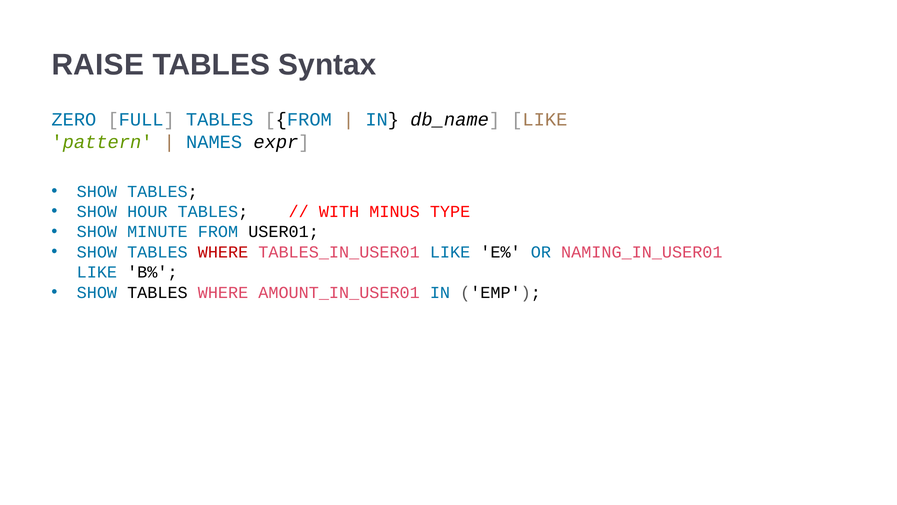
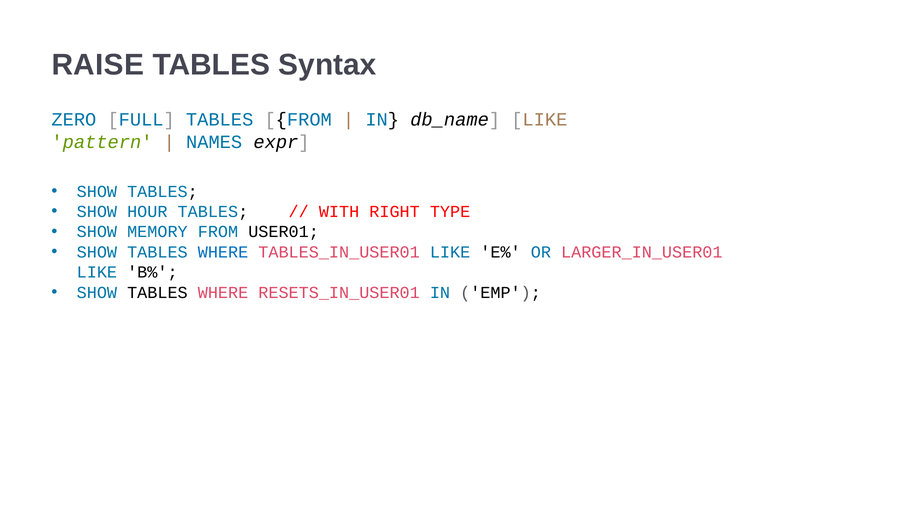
MINUS: MINUS -> RIGHT (395, 211)
MINUTE: MINUTE -> MEMORY (157, 232)
WHERE colour: red -> blue (223, 252)
NAMING_IN_USER01: NAMING_IN_USER01 -> LARGER_IN_USER01 (642, 252)
AMOUNT_IN_USER01: AMOUNT_IN_USER01 -> RESETS_IN_USER01 (339, 292)
